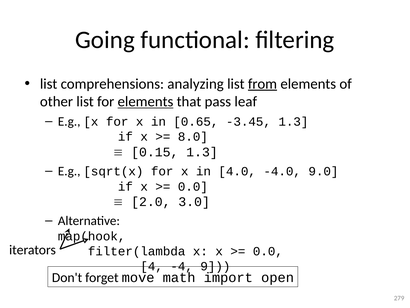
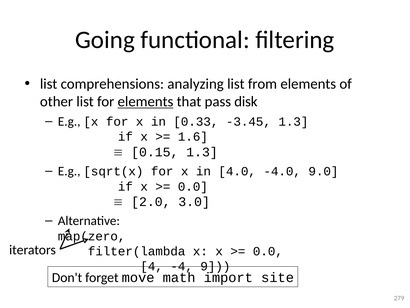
from underline: present -> none (262, 84)
leaf: leaf -> disk (246, 101)
0.65: 0.65 -> 0.33 (196, 121)
8.0: 8.0 -> 1.6 (193, 137)
map(hook: map(hook -> map(zero (92, 236)
open: open -> site (278, 277)
